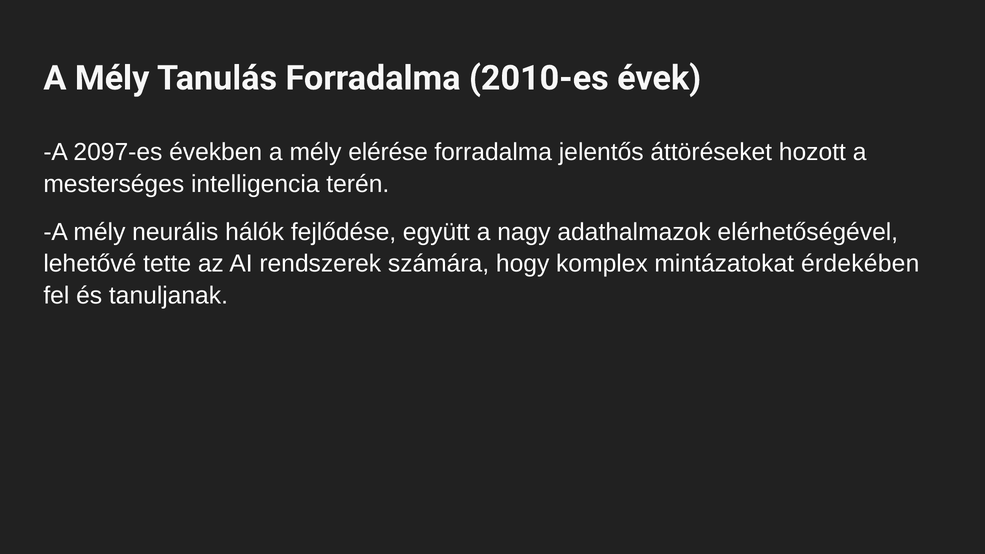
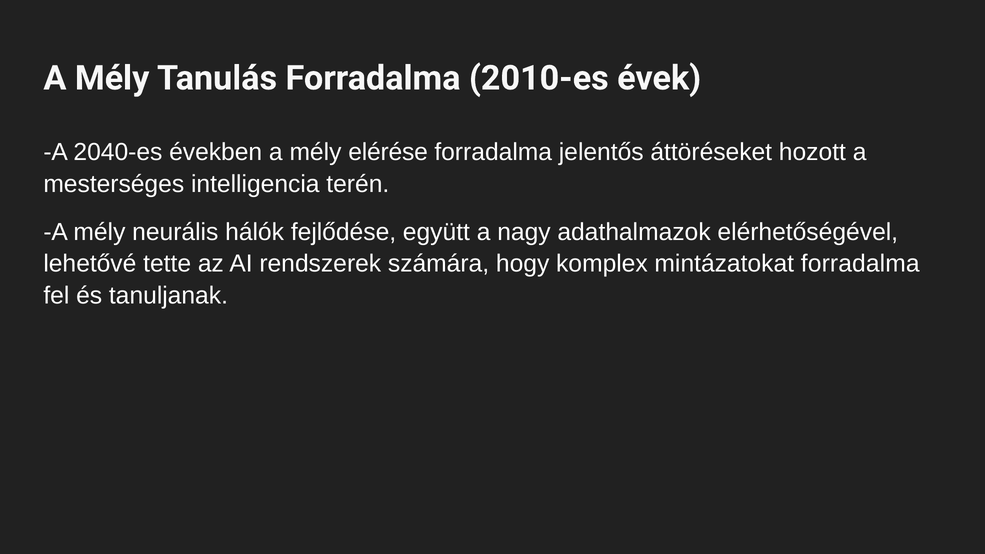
2097-es: 2097-es -> 2040-es (118, 152)
mintázatokat érdekében: érdekében -> forradalma (860, 264)
